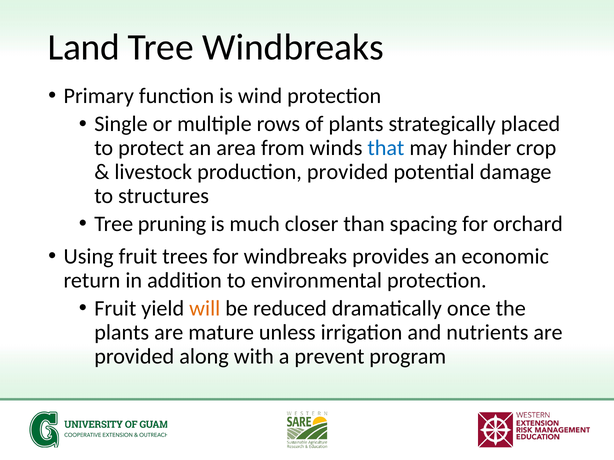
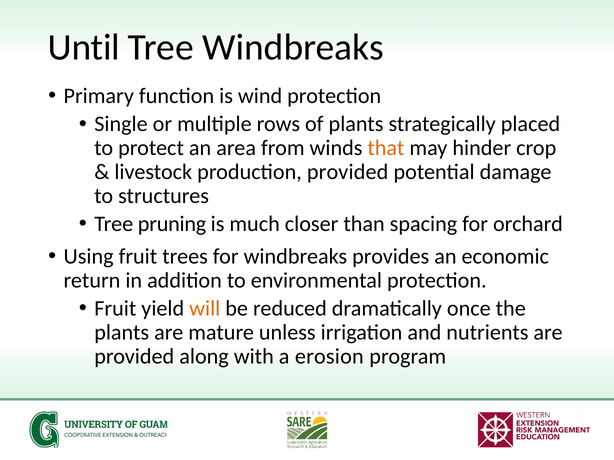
Land: Land -> Until (84, 48)
that colour: blue -> orange (386, 148)
prevent: prevent -> erosion (329, 357)
